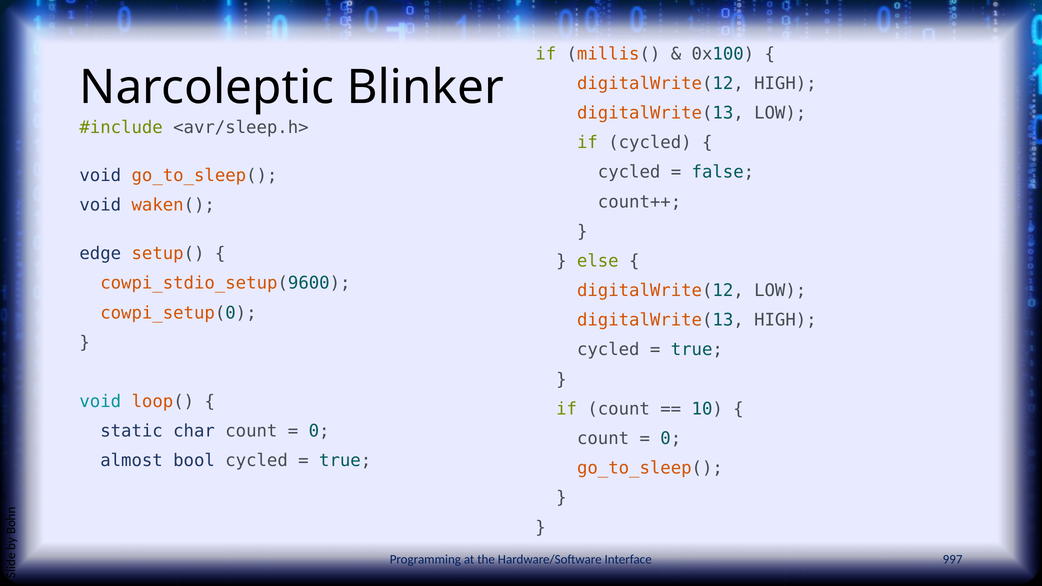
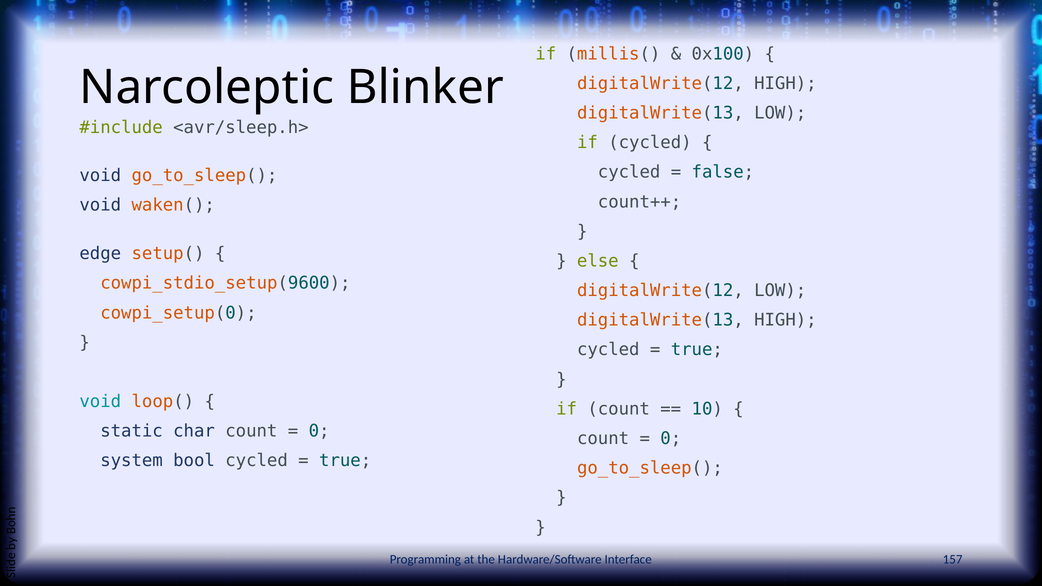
almost: almost -> system (132, 461)
997: 997 -> 157 (953, 560)
